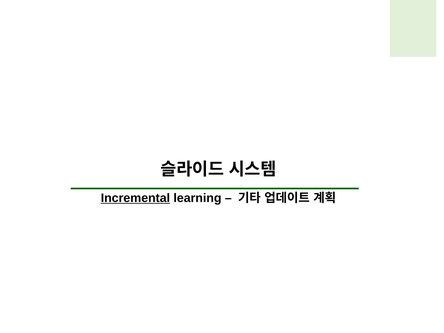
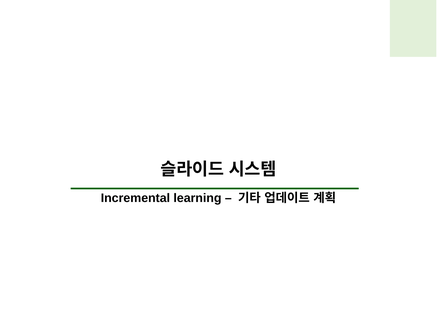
Incremental underline: present -> none (135, 198)
